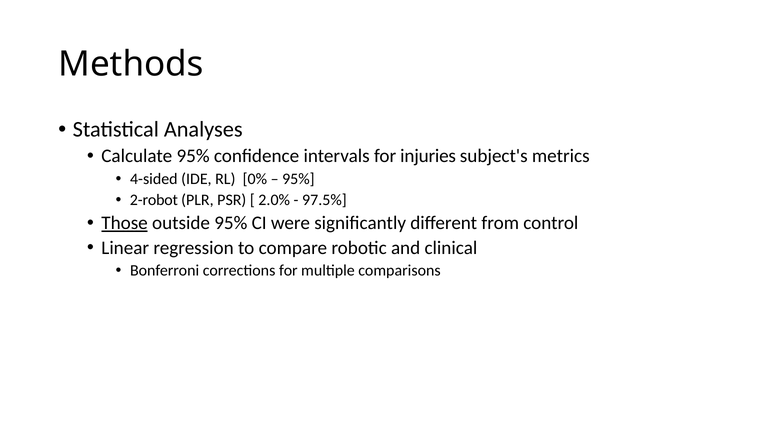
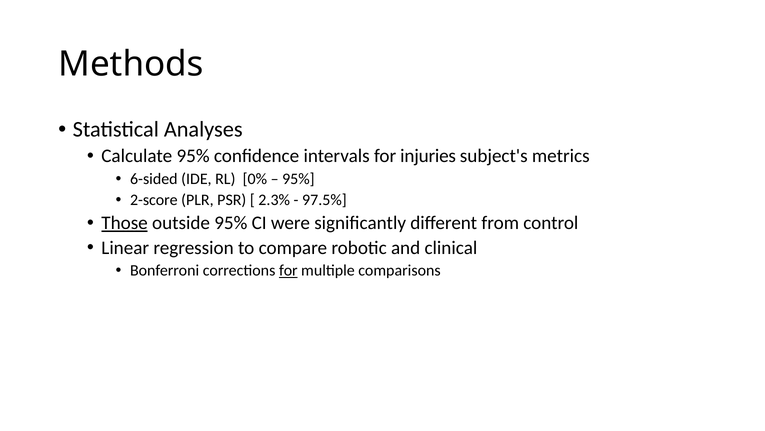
4-sided: 4-sided -> 6-sided (154, 179)
2-robot: 2-robot -> 2-score (154, 200)
2.0%: 2.0% -> 2.3% (274, 200)
for underline: none -> present (288, 270)
